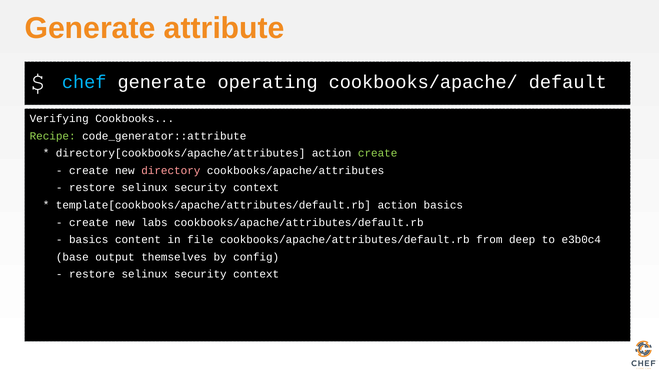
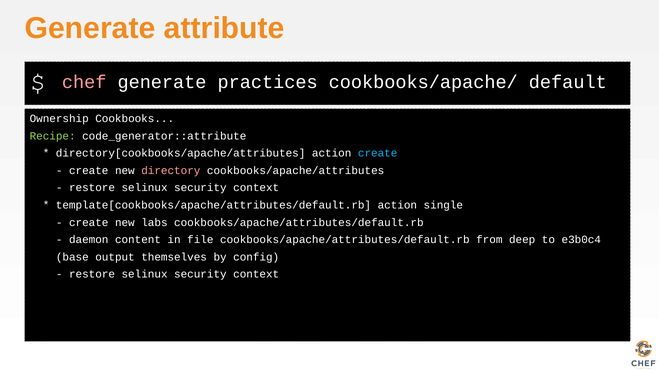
chef colour: light blue -> pink (84, 82)
operating: operating -> practices (268, 82)
Verifying: Verifying -> Ownership (59, 119)
create colour: light green -> light blue (378, 153)
action basics: basics -> single (443, 205)
basics: basics -> daemon (89, 239)
